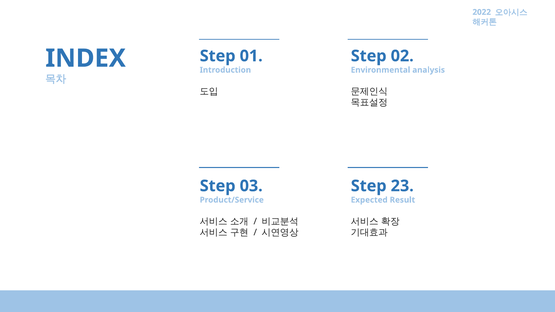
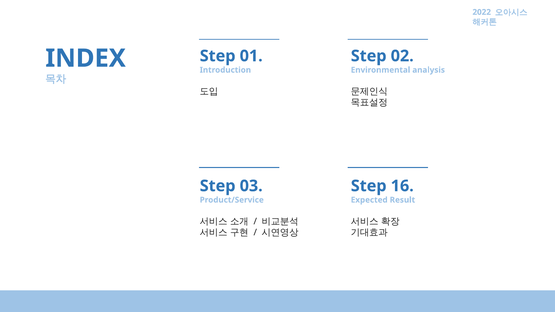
23: 23 -> 16 (402, 186)
